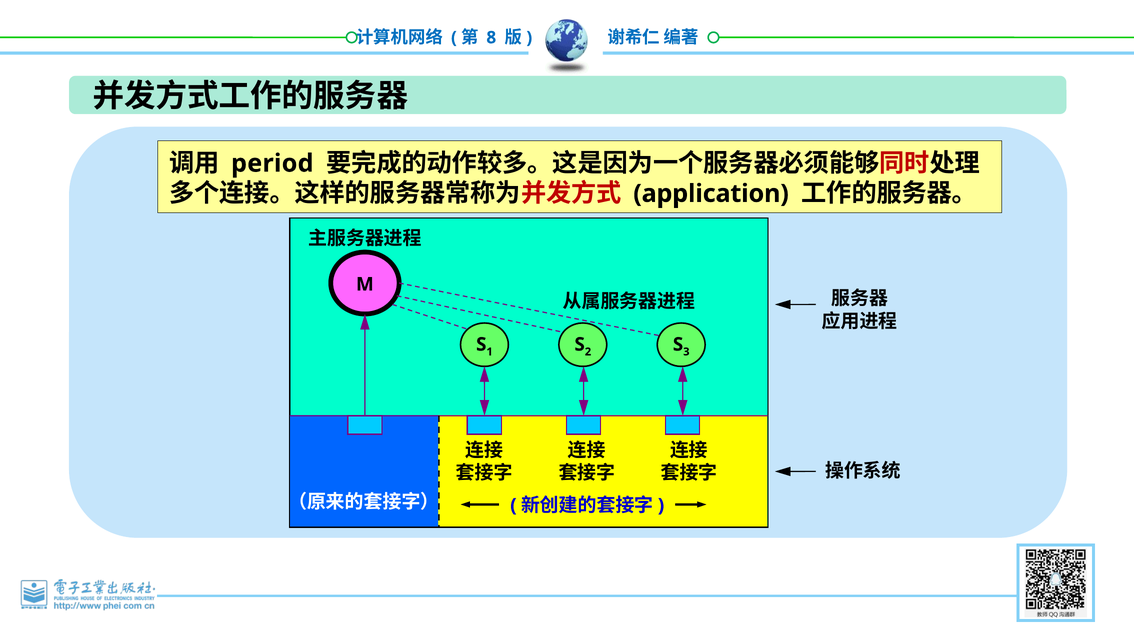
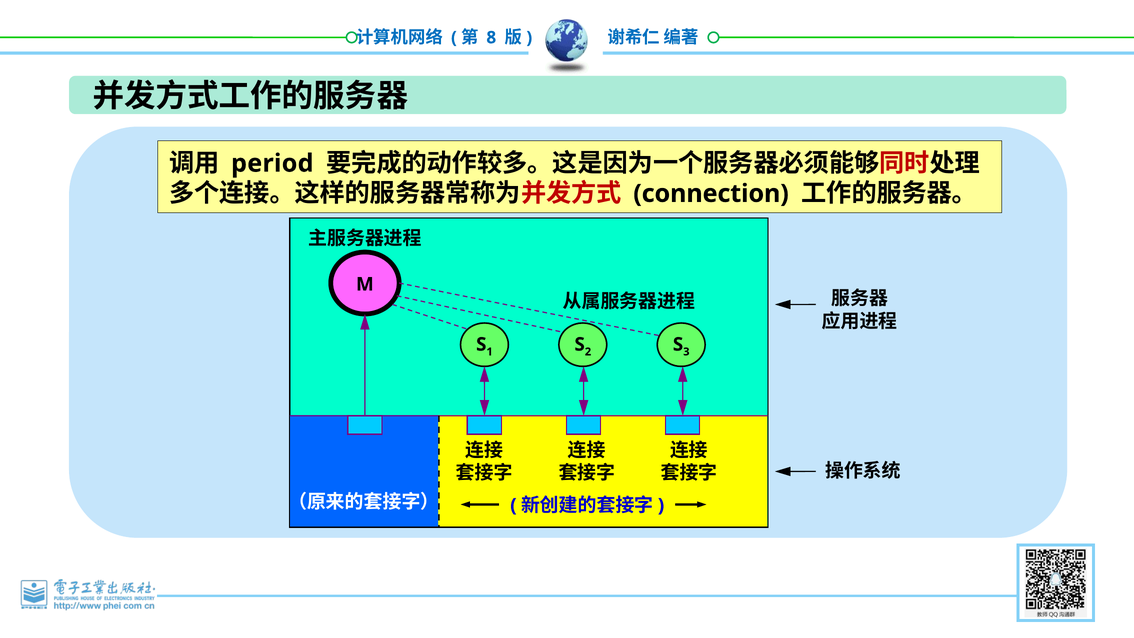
application: application -> connection (711, 194)
